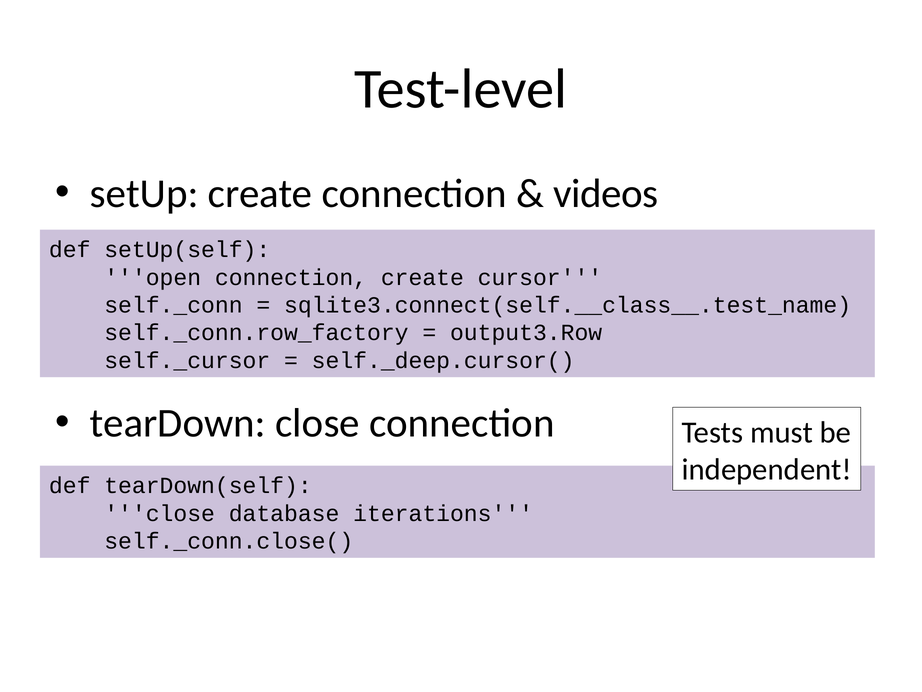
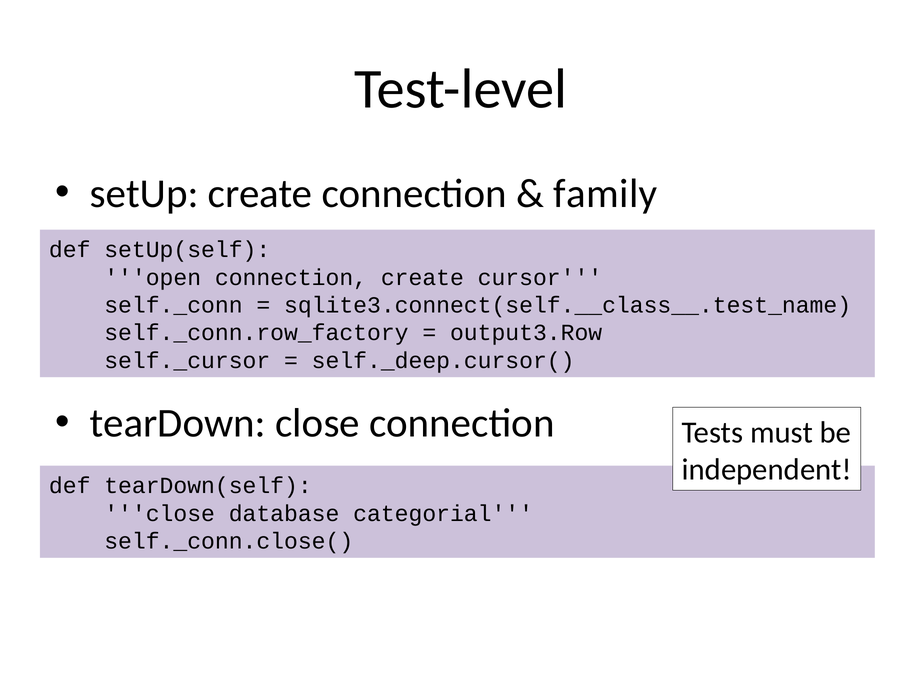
videos: videos -> family (605, 193)
iterations: iterations -> categorial (443, 513)
